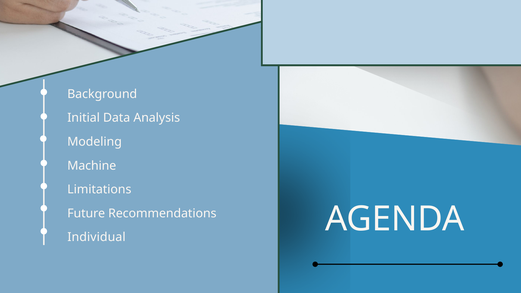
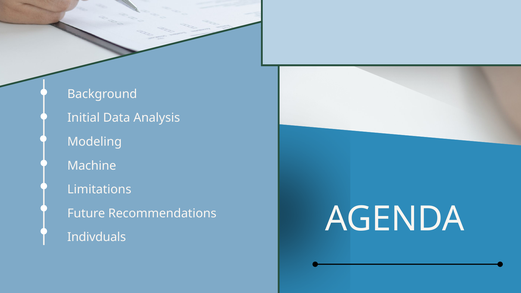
Individual: Individual -> Indivduals (97, 237)
